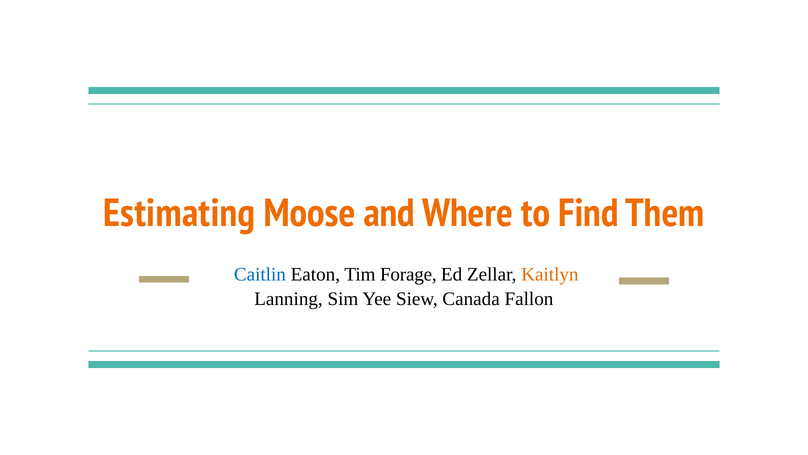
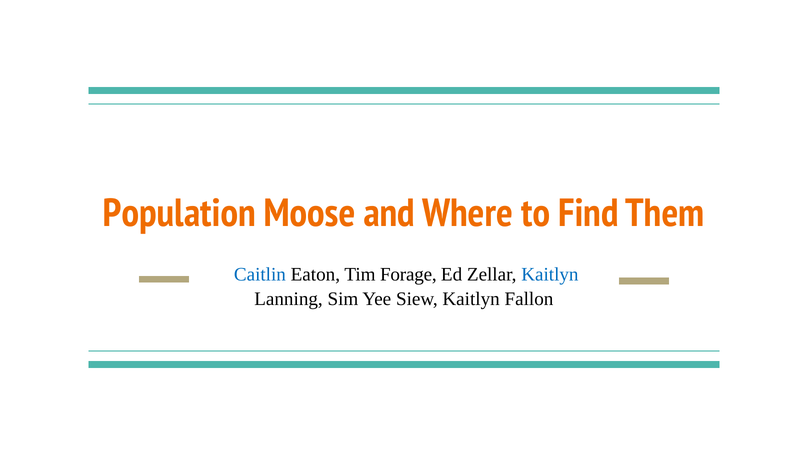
Estimating: Estimating -> Population (179, 213)
Kaitlyn colour: orange -> blue (550, 274)
Siew Canada: Canada -> Kaitlyn (471, 298)
